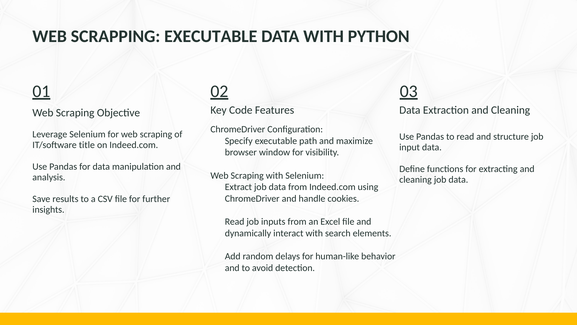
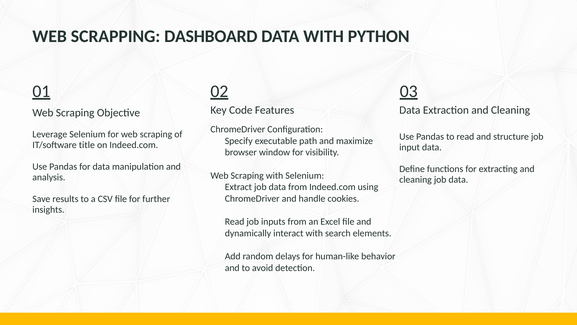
SCRAPPING EXECUTABLE: EXECUTABLE -> DASHBOARD (211, 36)
